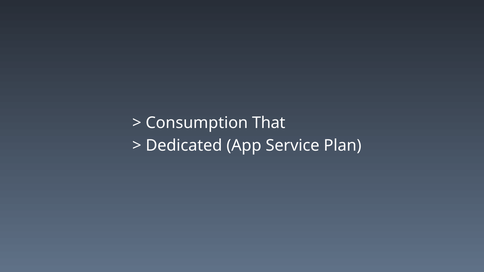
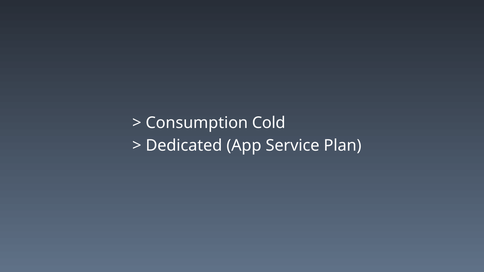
That: That -> Cold (269, 123)
